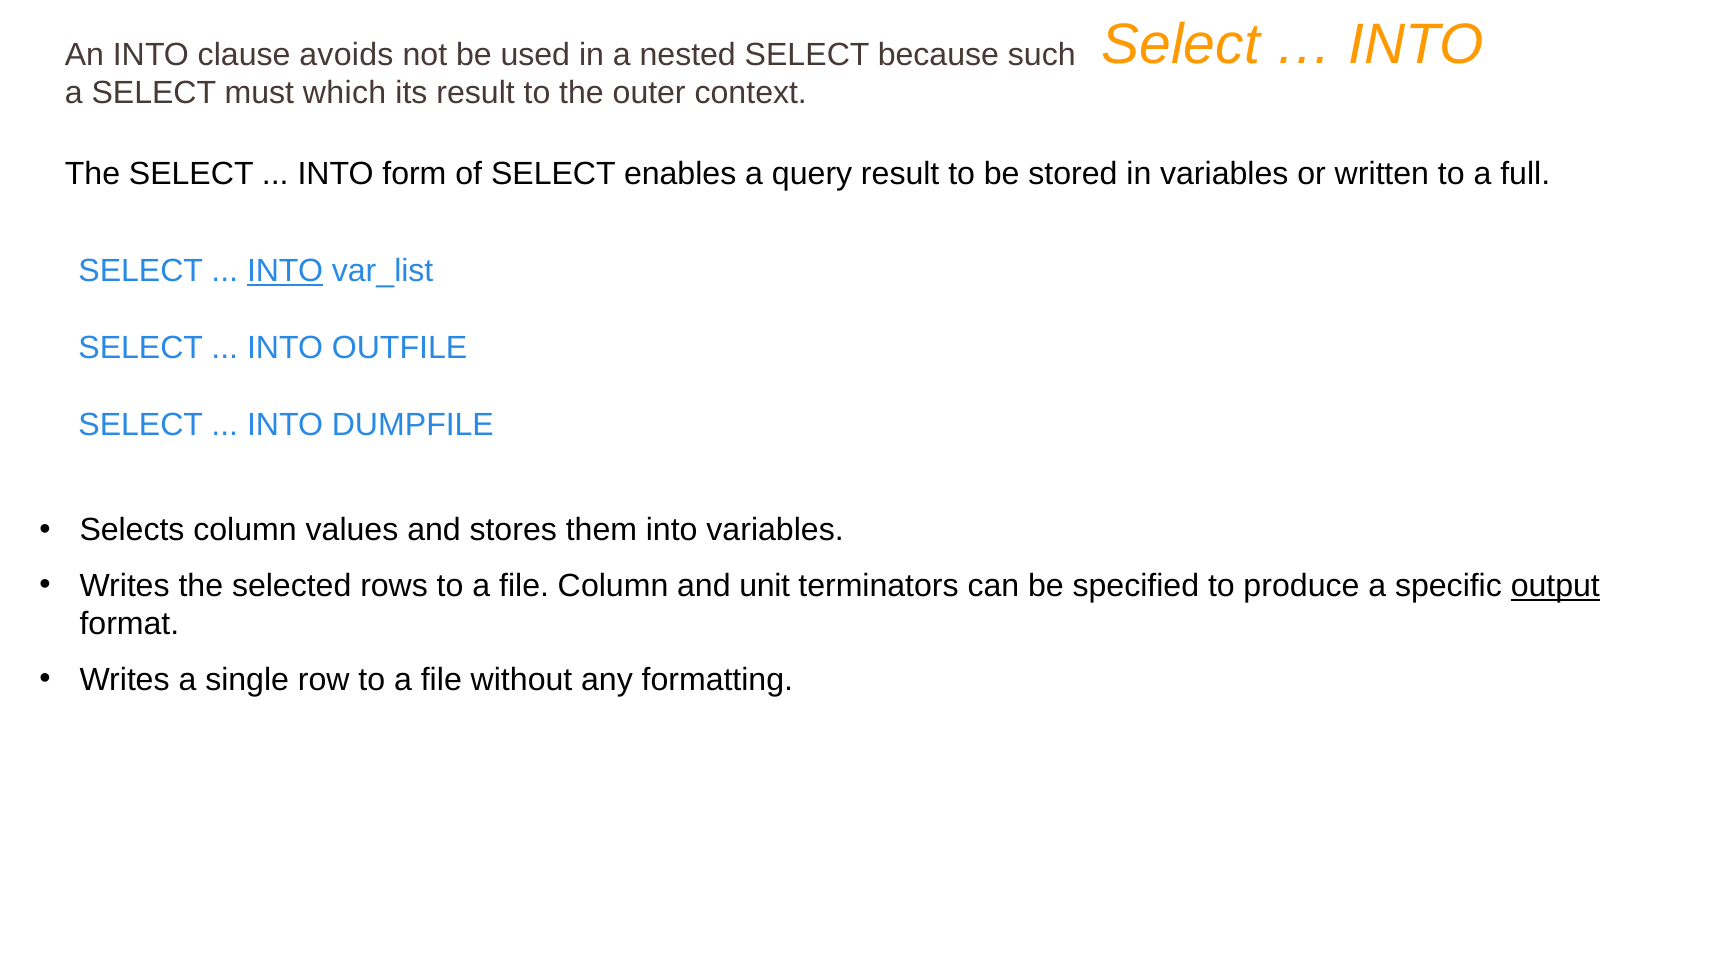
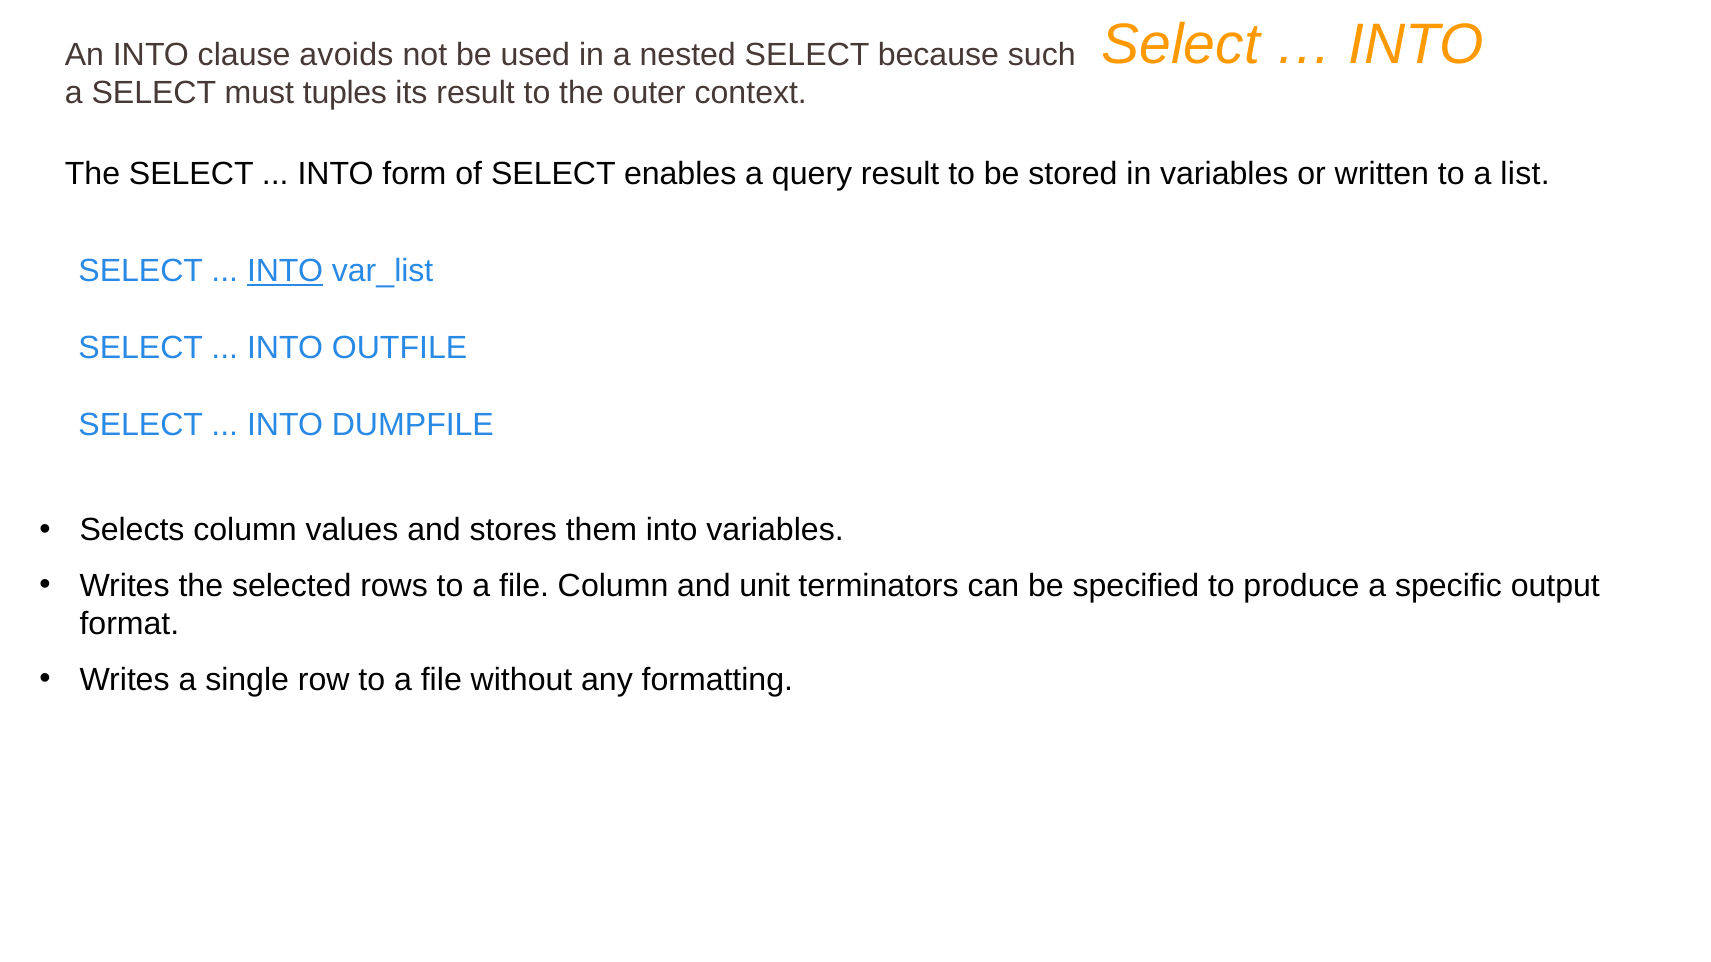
which: which -> tuples (345, 93)
full: full -> list (1525, 174)
output underline: present -> none (1555, 586)
